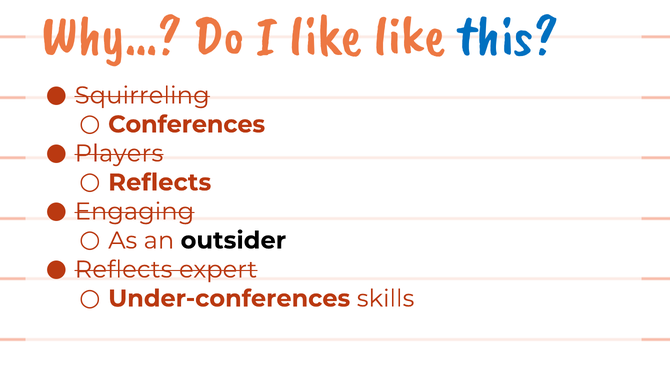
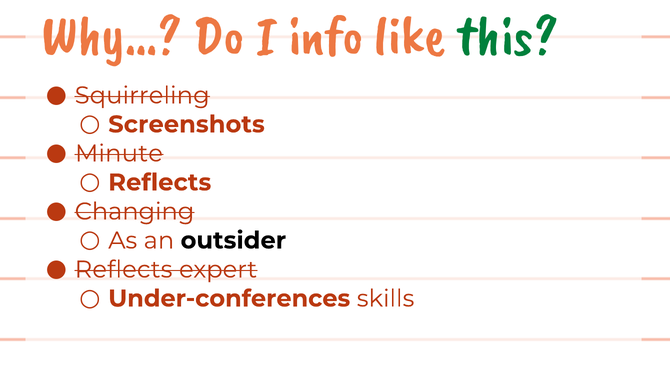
I like: like -> info (326, 35)
this colour: blue -> green (507, 35)
Conferences: Conferences -> Screenshots (187, 124)
Players: Players -> Minute (119, 153)
Engaging: Engaging -> Changing (135, 211)
